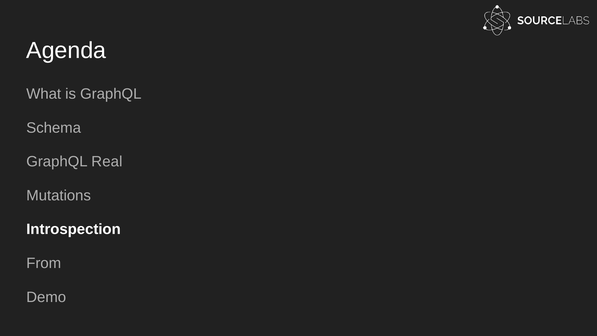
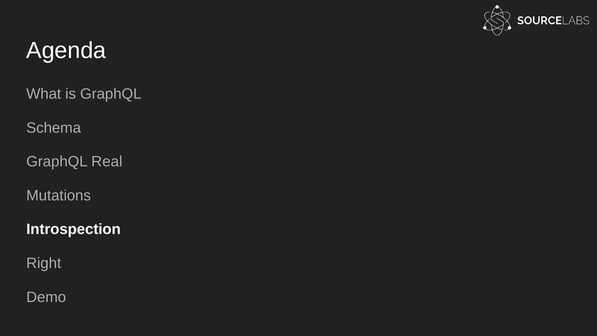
From: From -> Right (44, 263)
